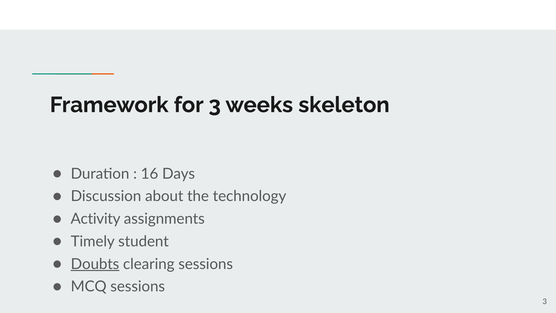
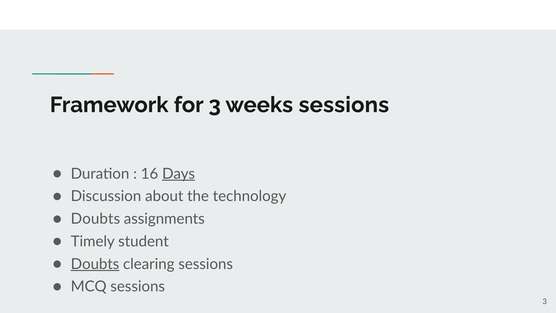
weeks skeleton: skeleton -> sessions (344, 105)
Days underline: none -> present (179, 174)
Activity: Activity -> Doubts (95, 219)
